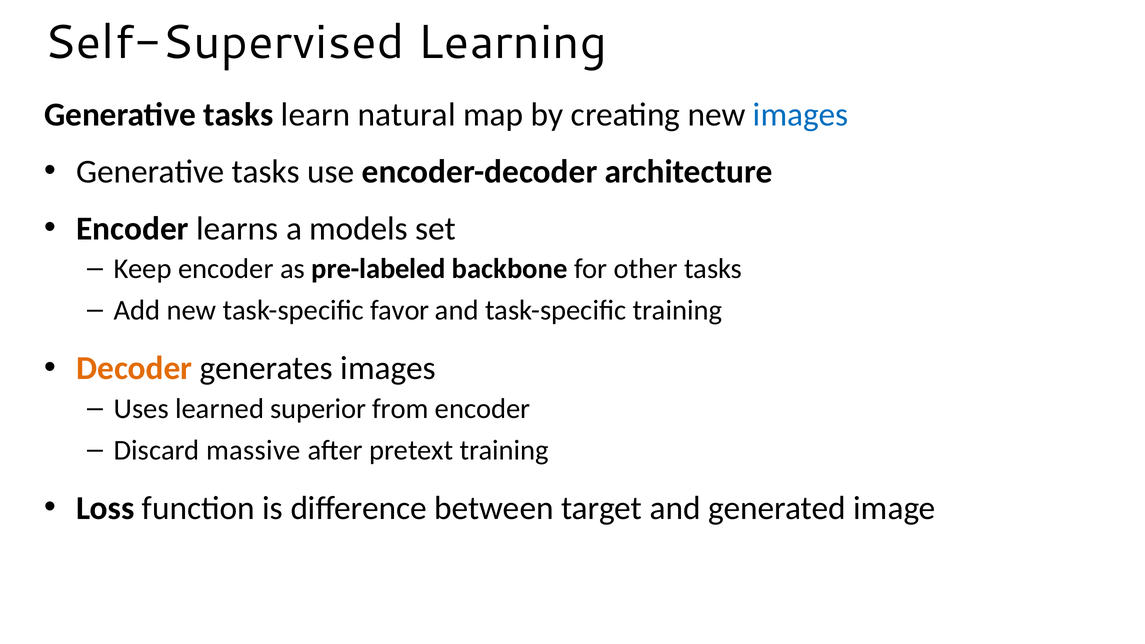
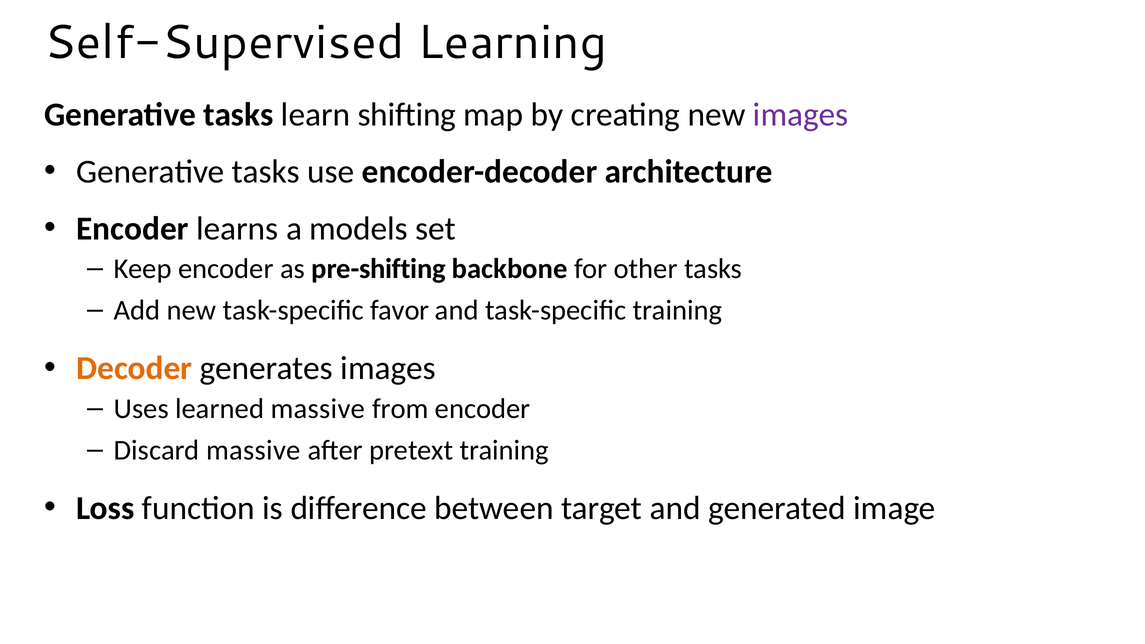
natural: natural -> shifting (407, 115)
images colour: blue -> purple (801, 115)
pre-labeled: pre-labeled -> pre-shifting (379, 269)
learned superior: superior -> massive (318, 409)
